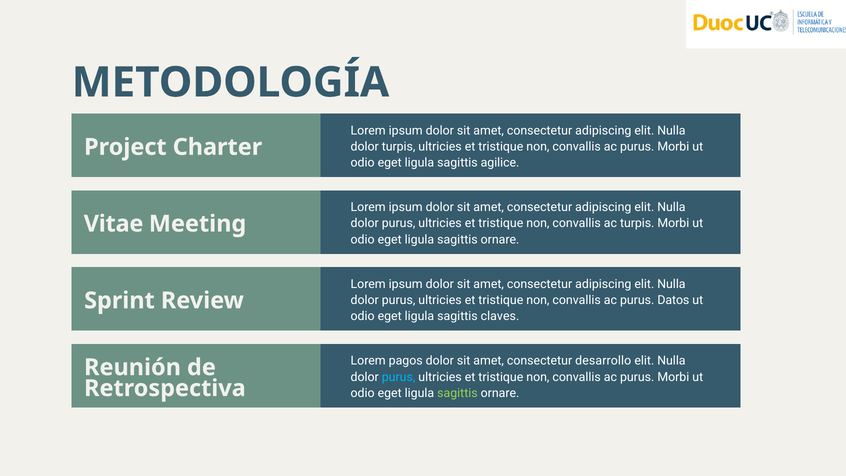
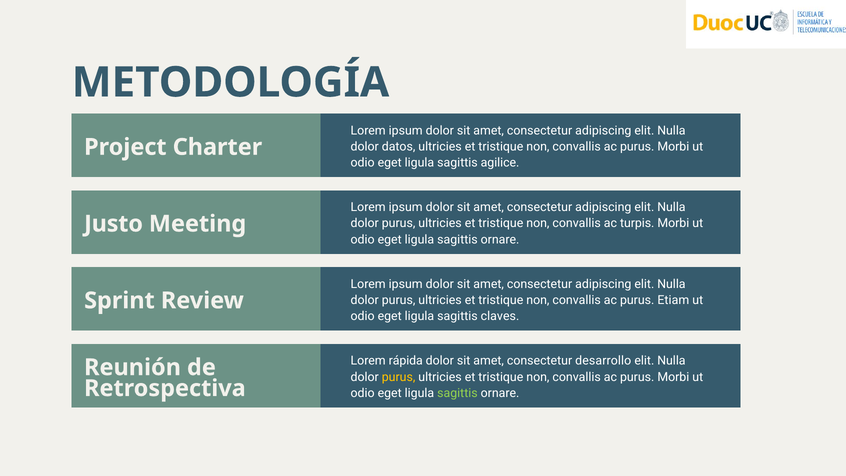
dolor turpis: turpis -> datos (399, 147)
Vitae: Vitae -> Justo (114, 224)
Datos: Datos -> Etiam (673, 300)
pagos: pagos -> rápida (406, 361)
purus colour: light blue -> yellow (399, 377)
